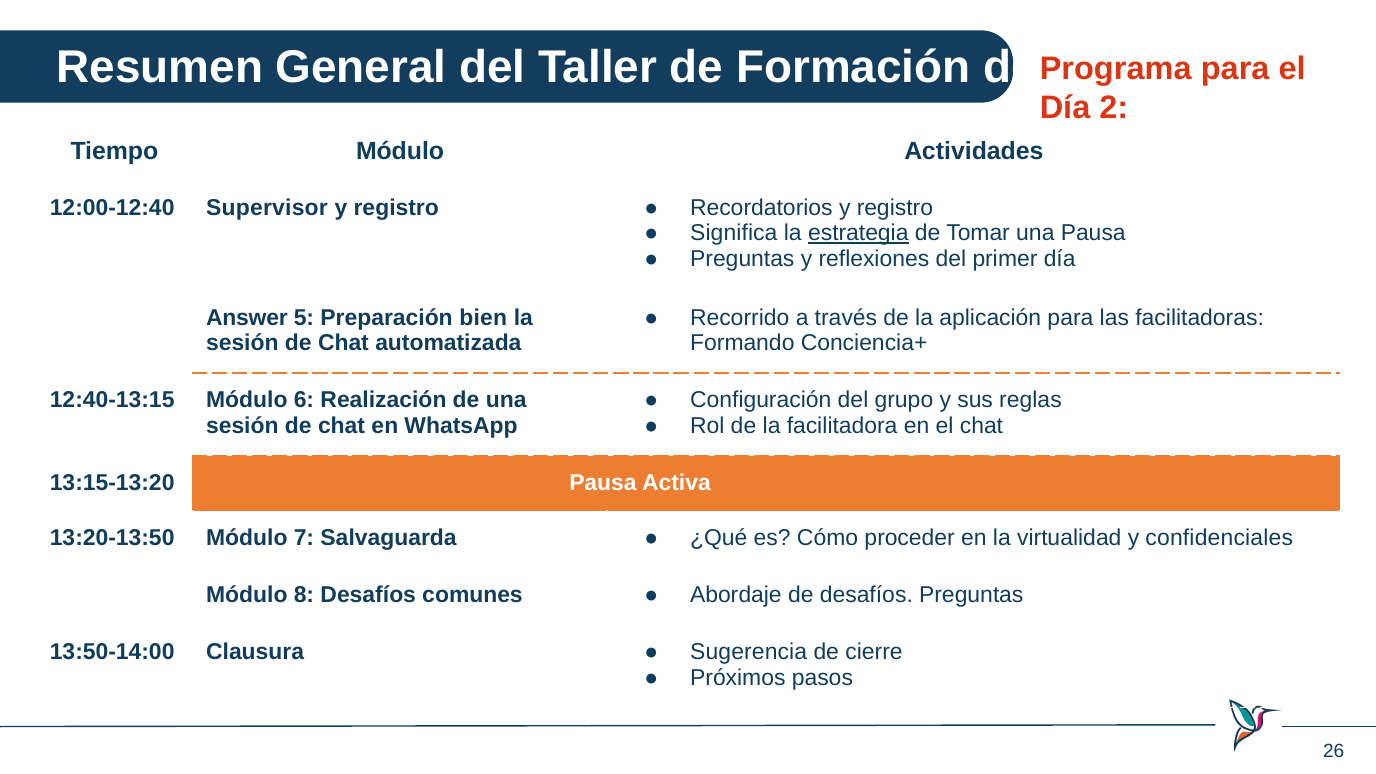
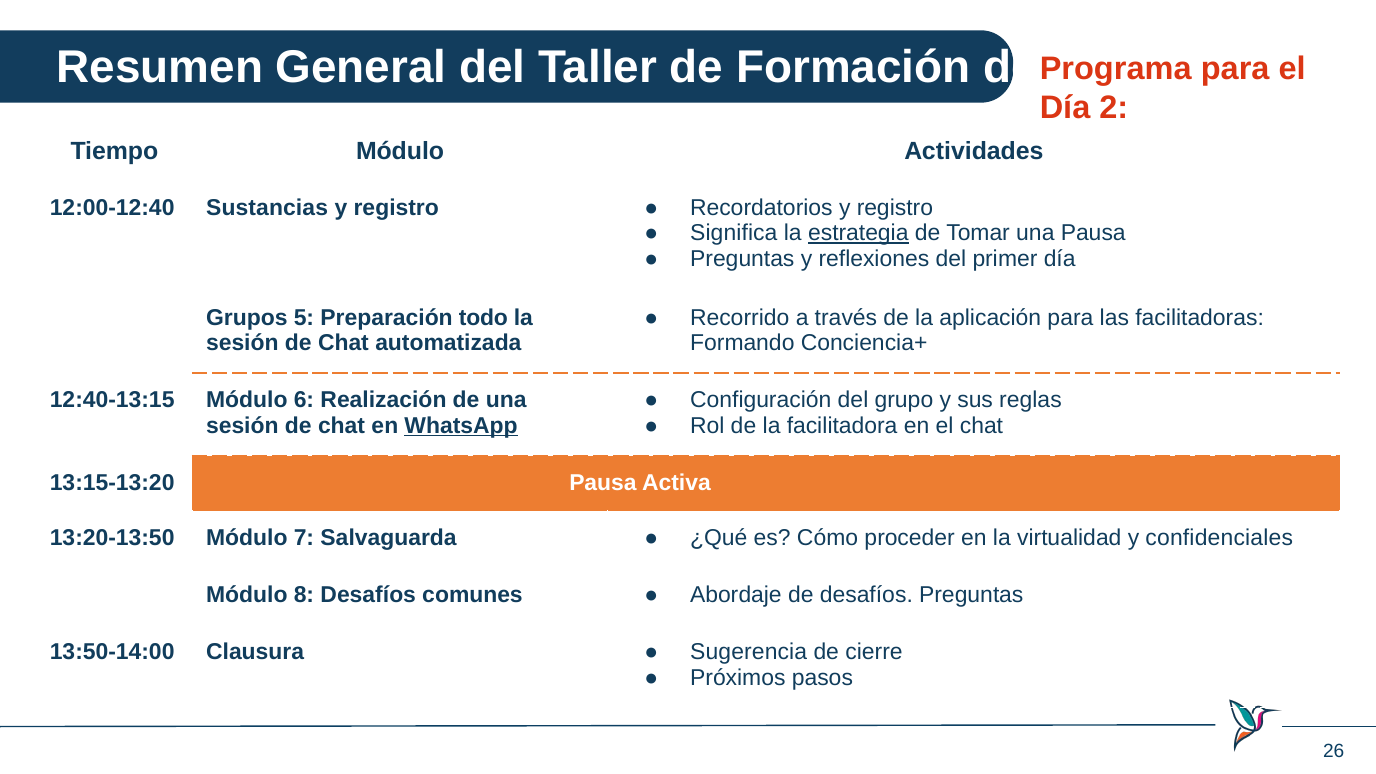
Supervisor: Supervisor -> Sustancias (267, 208)
Answer: Answer -> Grupos (247, 318)
bien: bien -> todo (483, 318)
WhatsApp underline: none -> present (461, 426)
